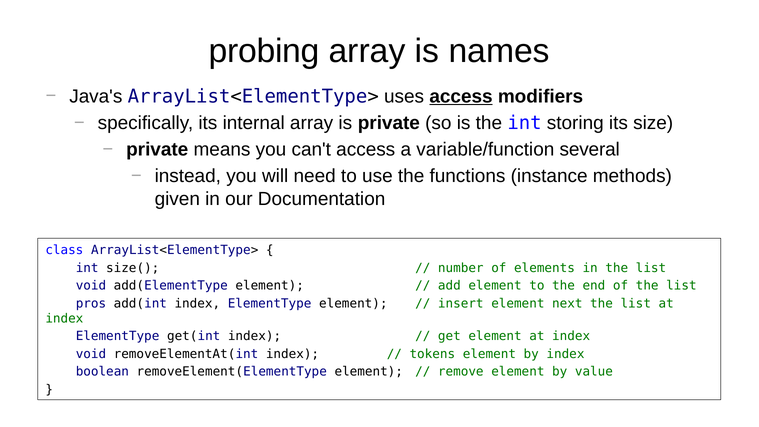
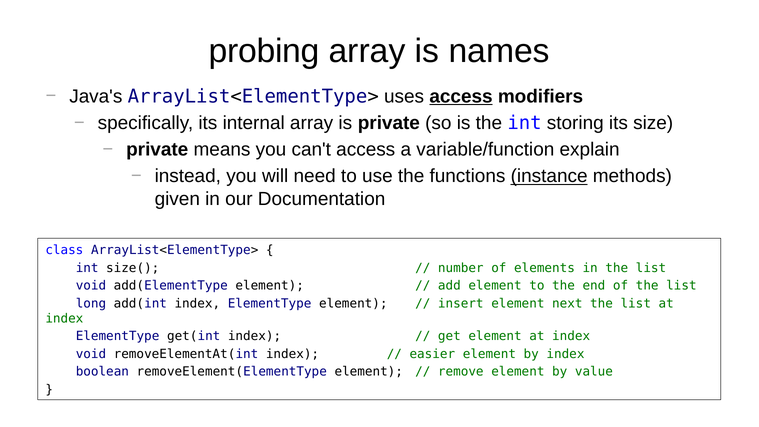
several: several -> explain (590, 150)
instance underline: none -> present (549, 176)
pros: pros -> long (91, 303)
tokens: tokens -> easier (432, 354)
